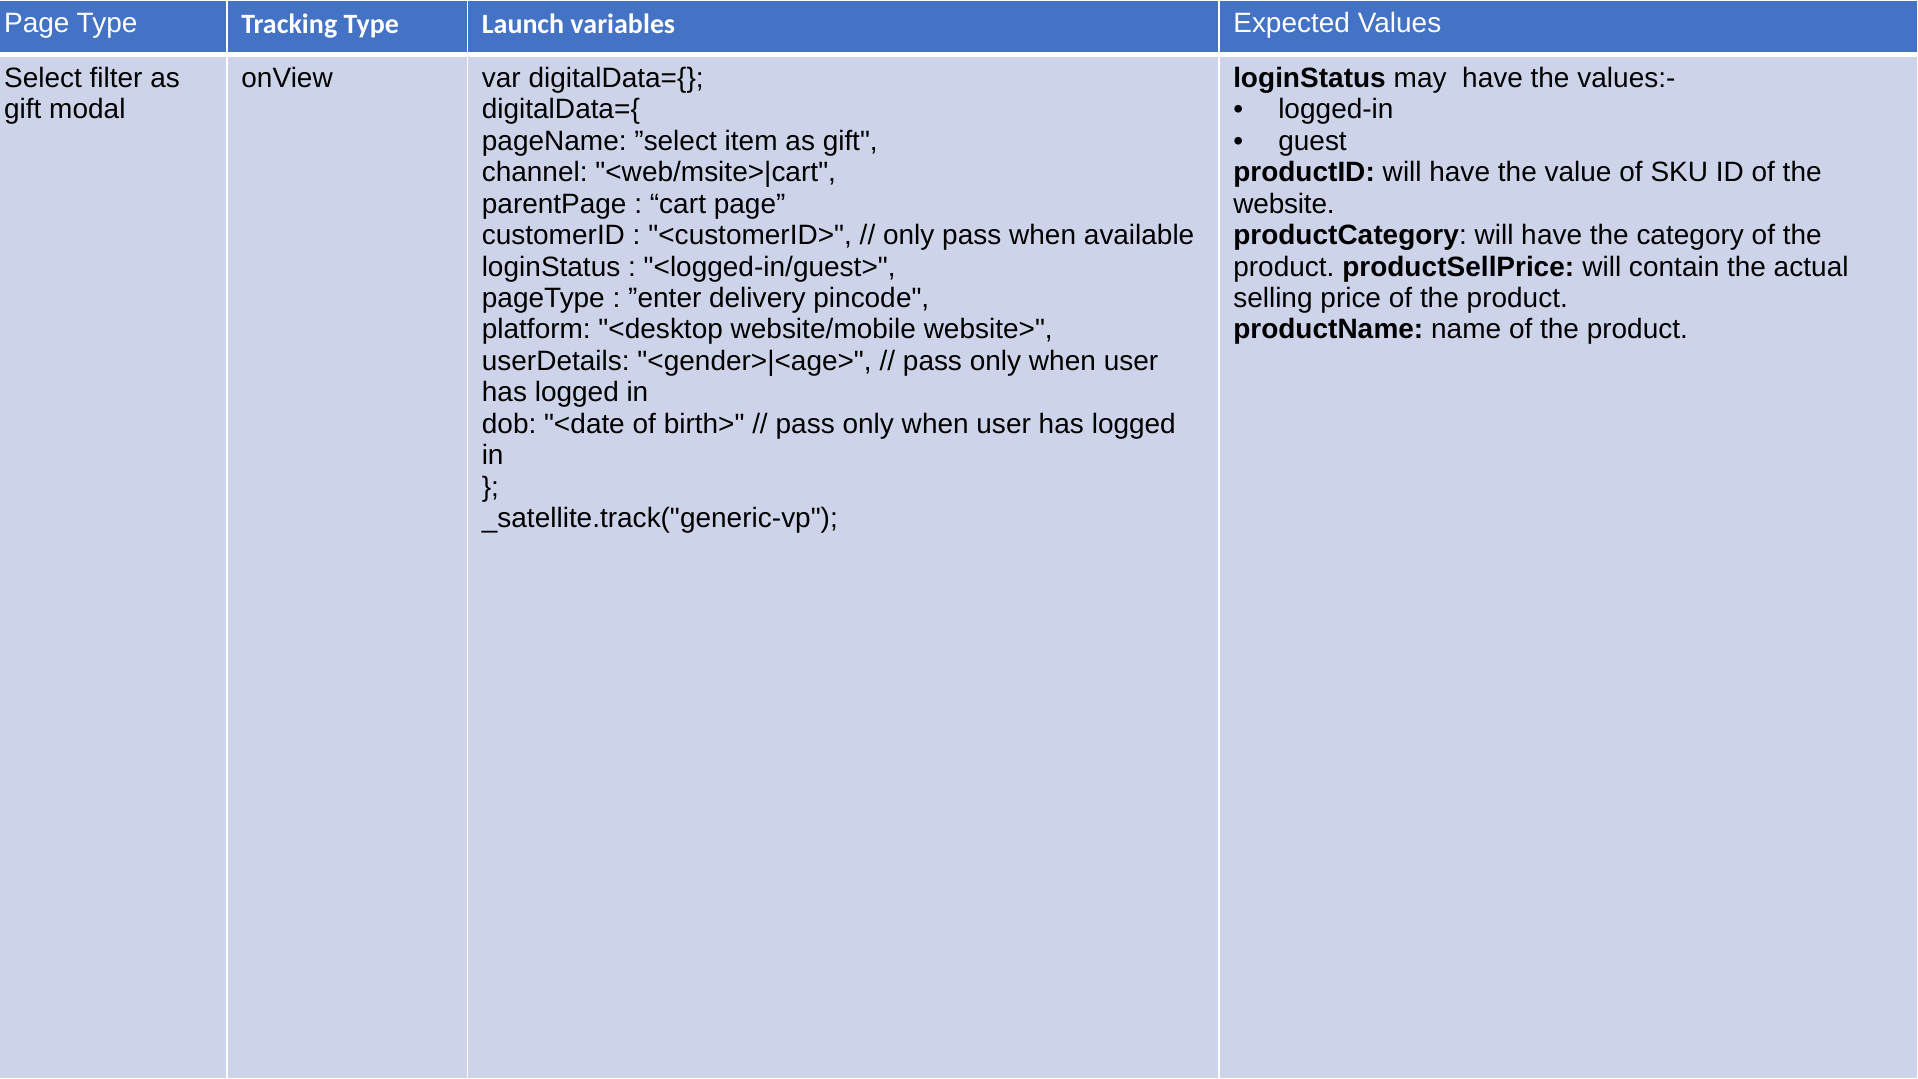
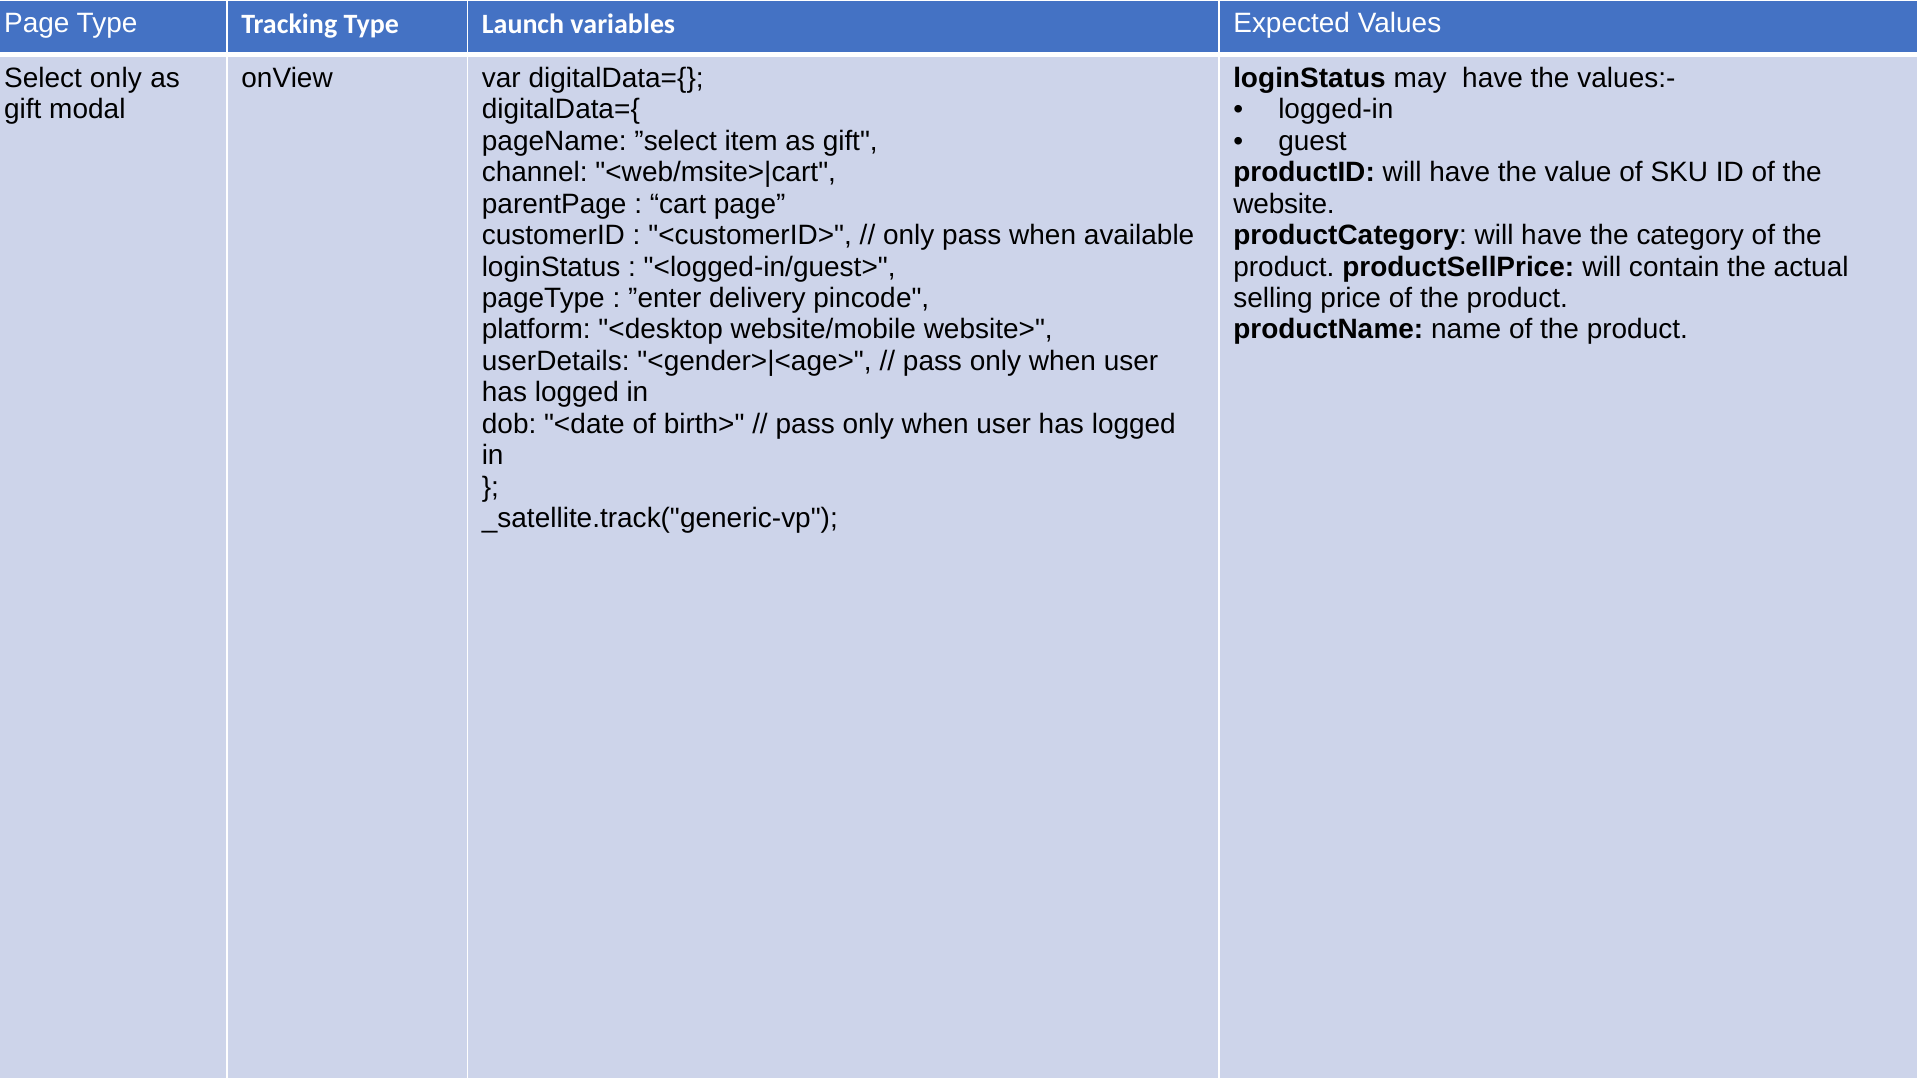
Select filter: filter -> only (116, 78)
